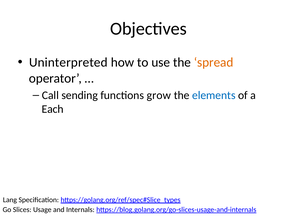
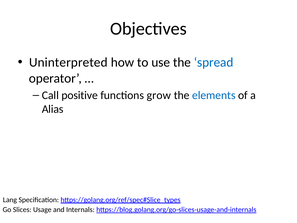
spread colour: orange -> blue (214, 62)
sending: sending -> positive (80, 95)
Each: Each -> Alias (53, 109)
